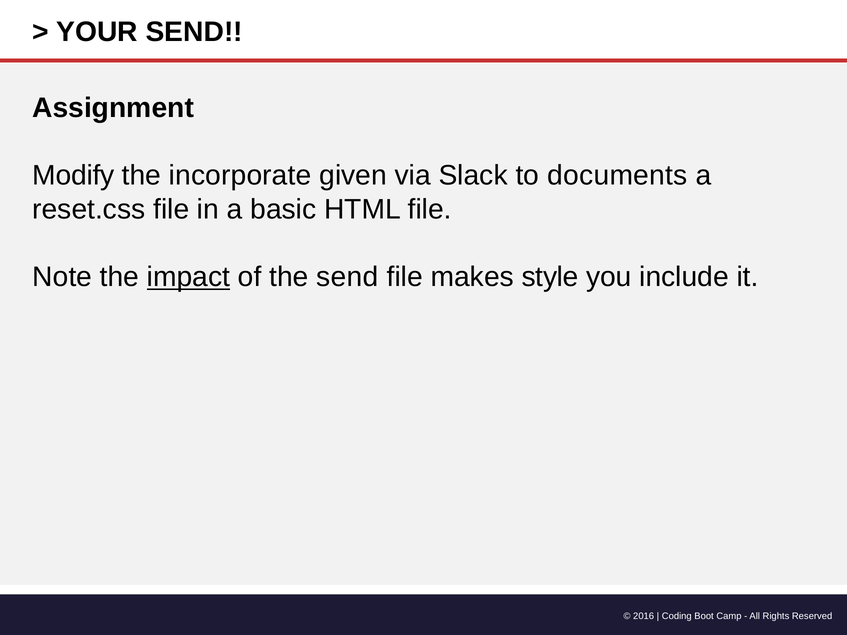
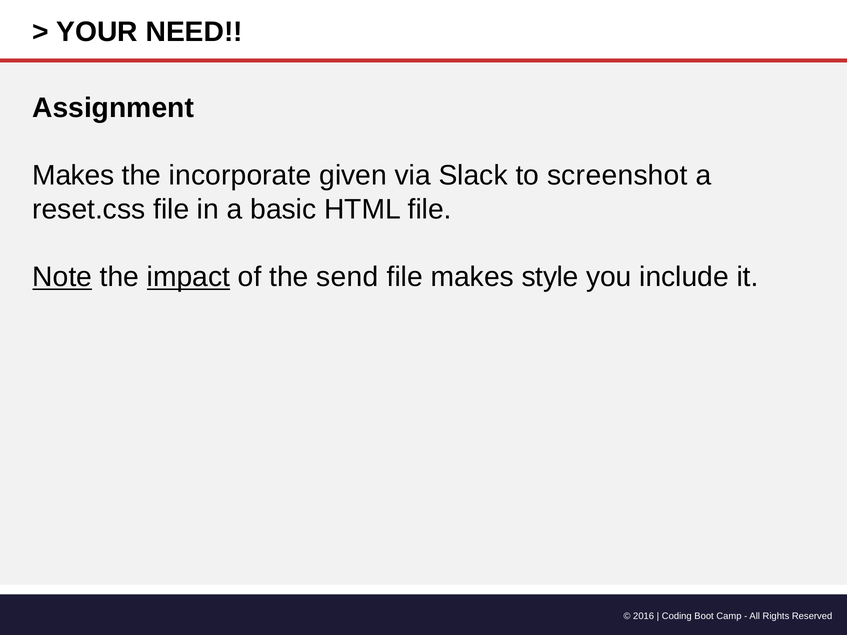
YOUR SEND: SEND -> NEED (194, 32)
Modify: Modify -> Makes (73, 176)
documents: documents -> screenshot (617, 176)
Note underline: none -> present (62, 277)
